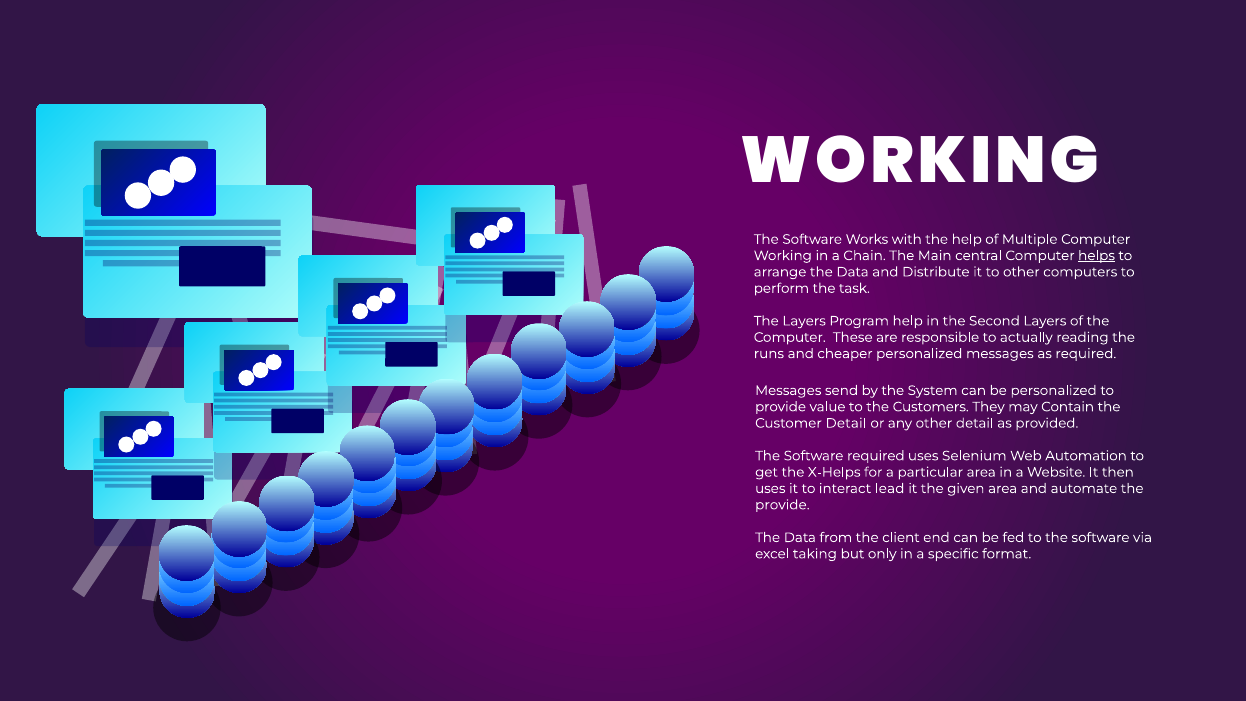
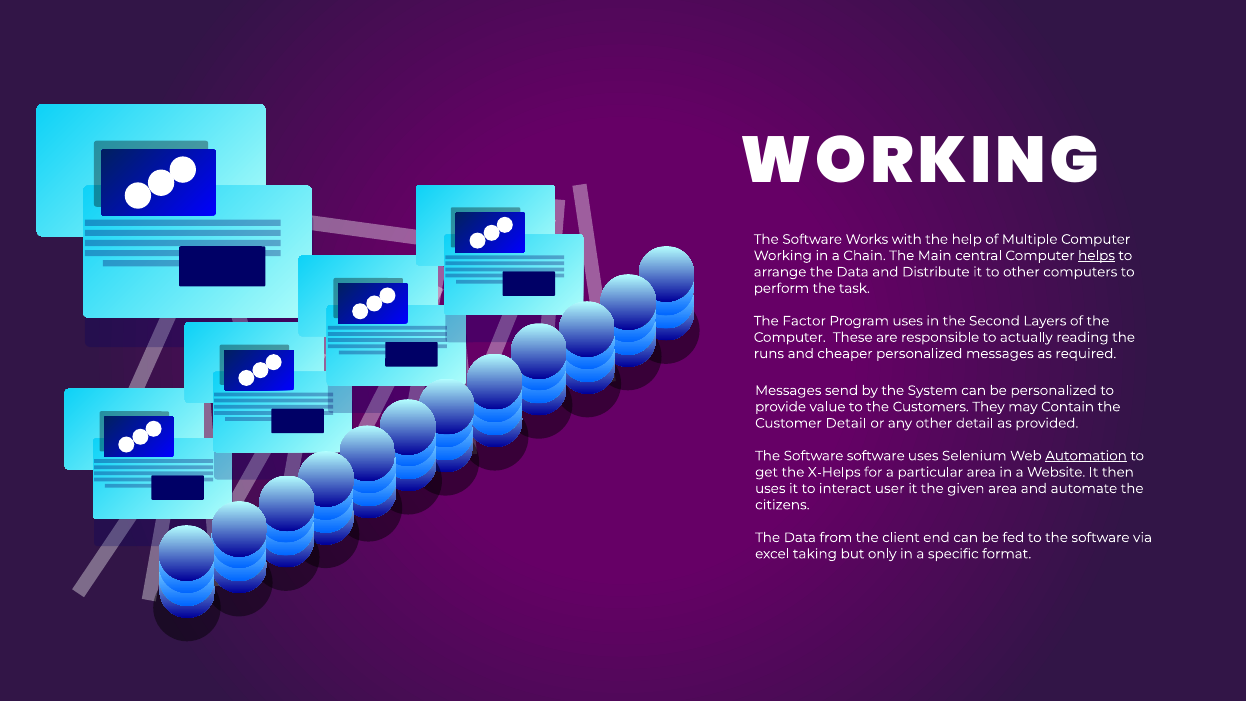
The Layers: Layers -> Factor (804, 321)
Program help: help -> uses (908, 321)
Software required: required -> software (876, 456)
Automation underline: none -> present (1086, 456)
lead: lead -> user (890, 488)
provide: provide -> citizens (782, 505)
